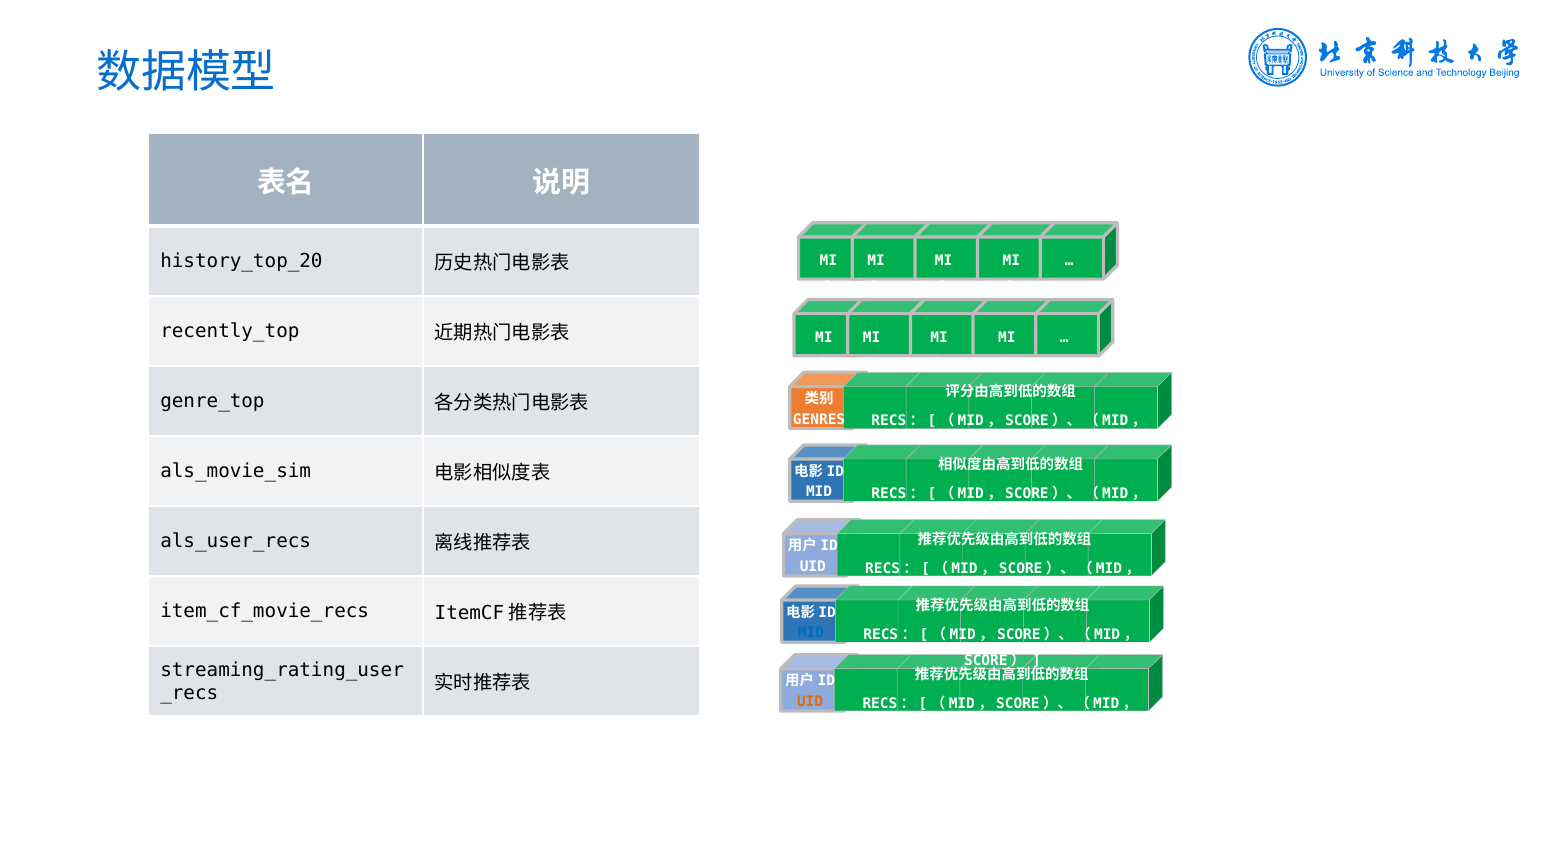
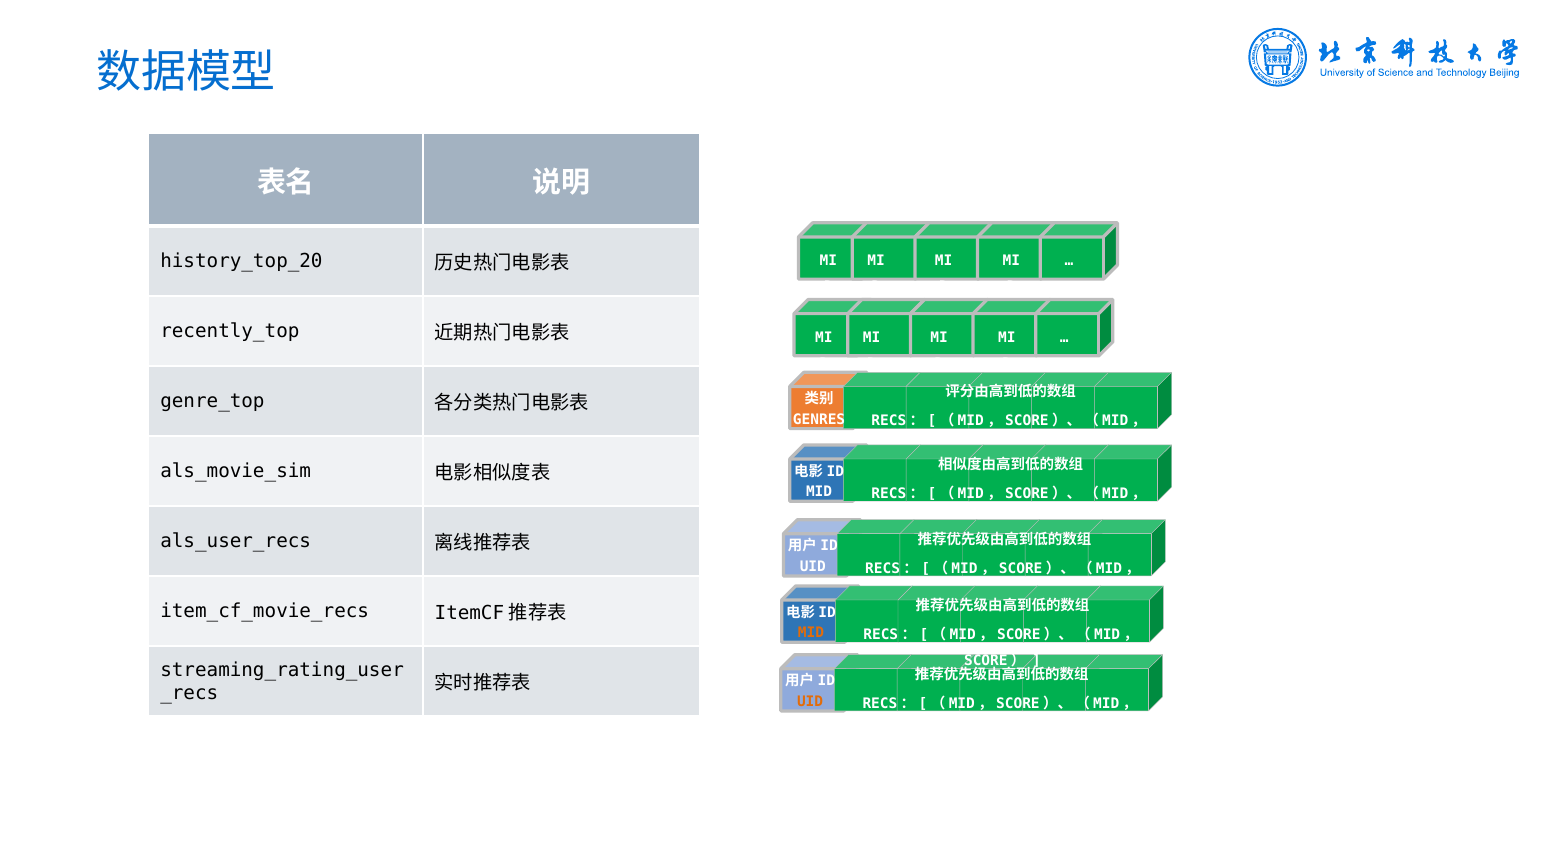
MID colour: blue -> orange (811, 633)
